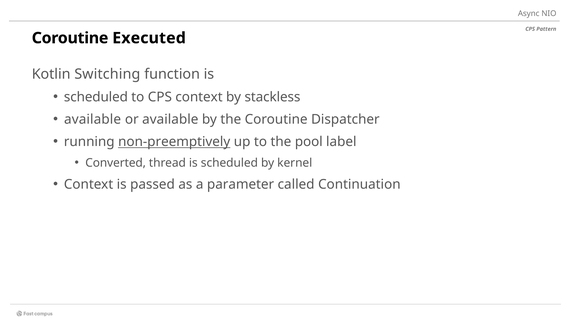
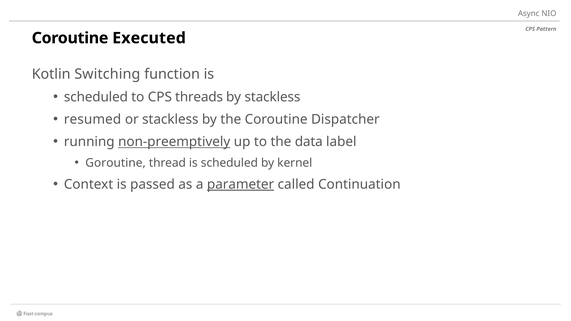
CPS context: context -> threads (199, 97)
available: available -> resumed (93, 120)
or available: available -> stackless (170, 120)
pool: pool -> data (309, 142)
Converted: Converted -> Goroutine (116, 163)
parameter underline: none -> present (241, 184)
